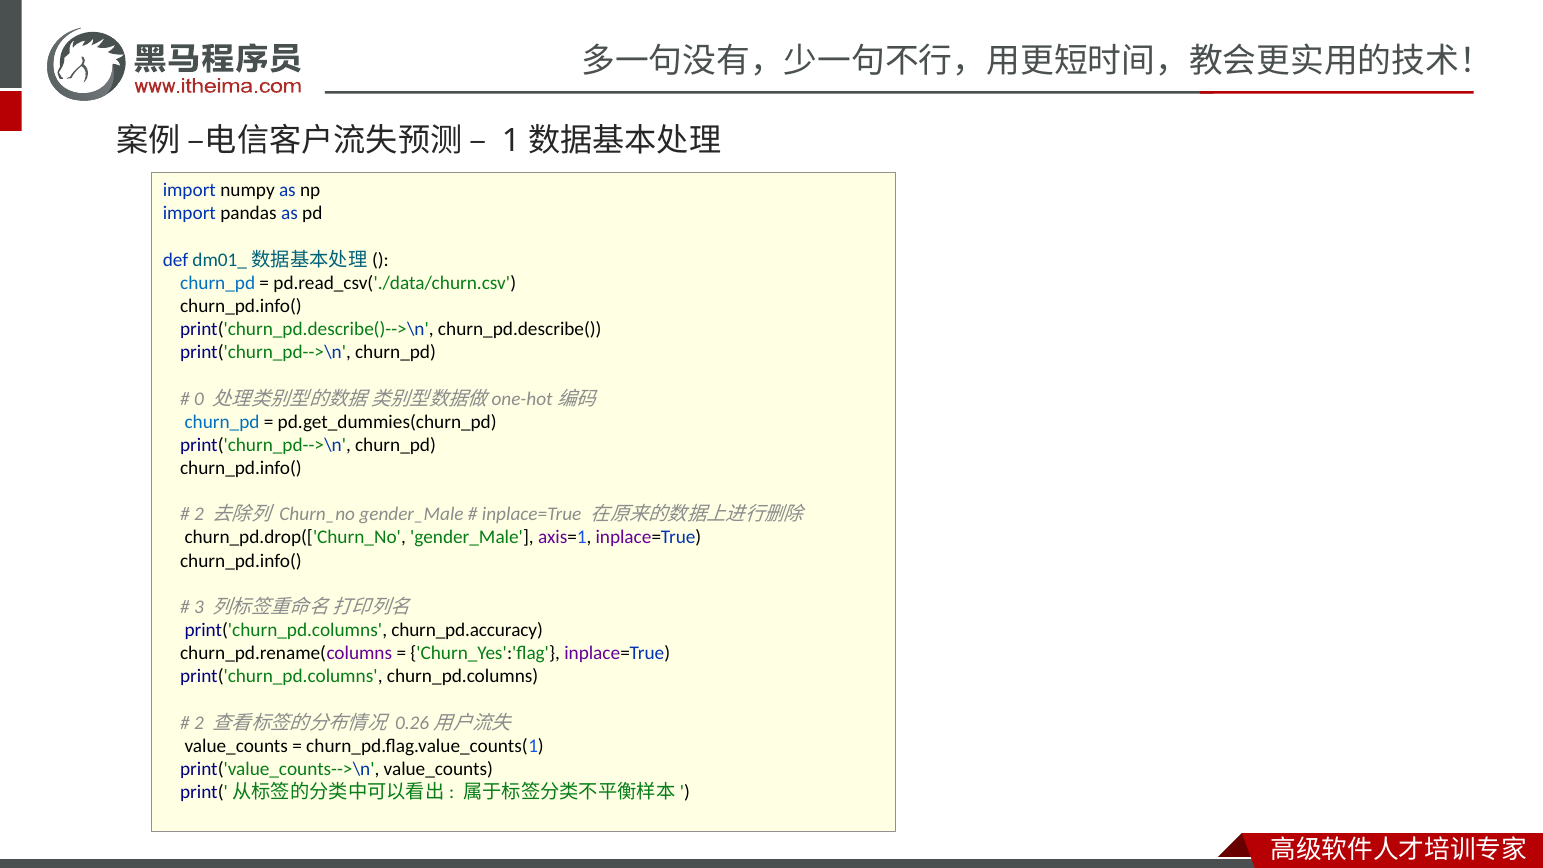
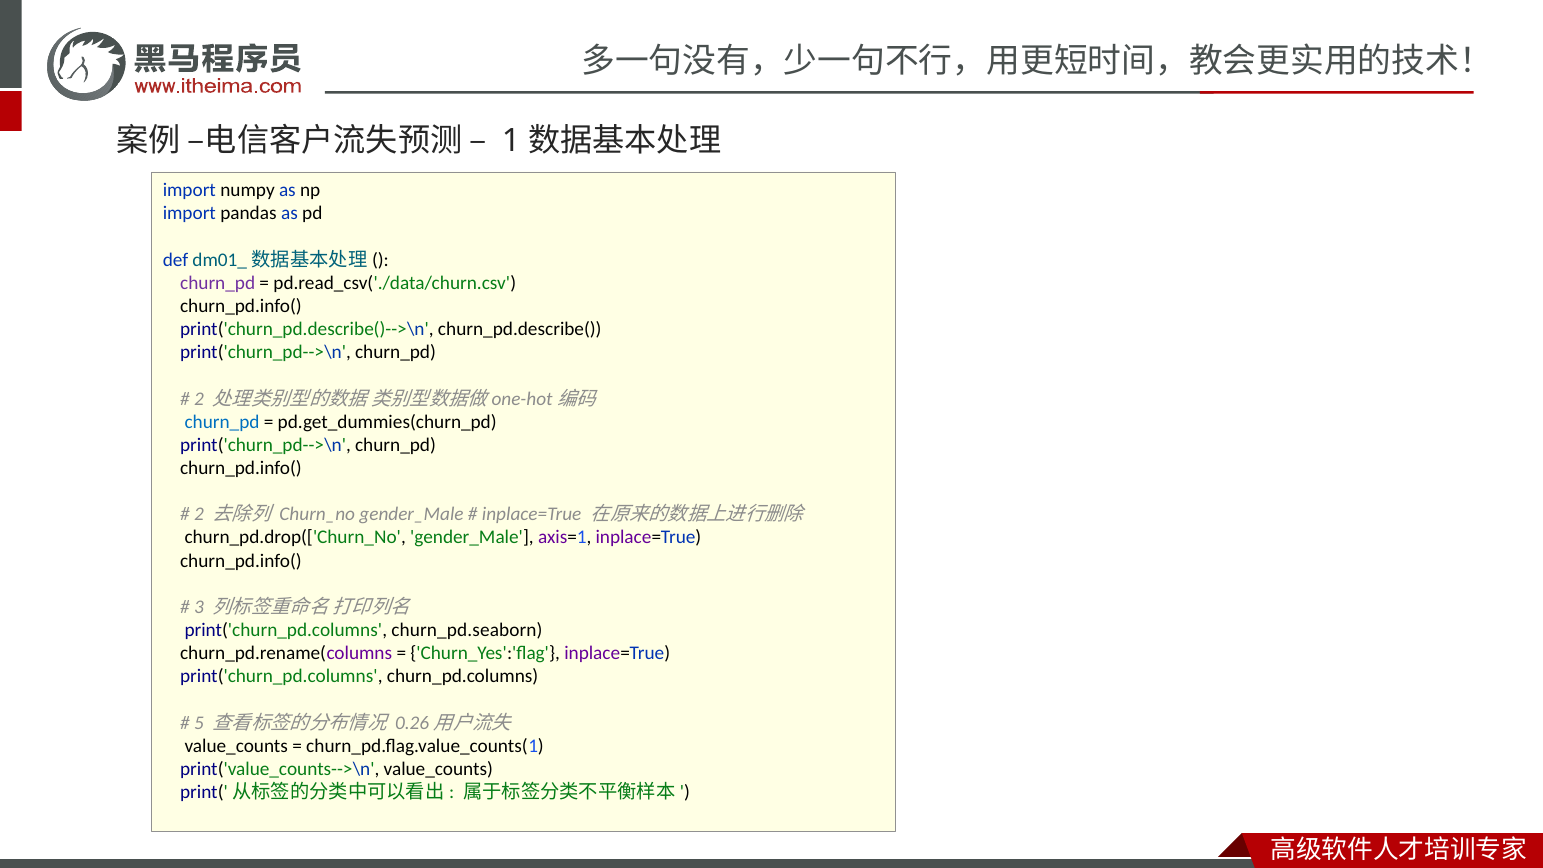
churn_pd colour: blue -> purple (218, 283)
0: 0 -> 2 (199, 399)
churn_pd.accuracy: churn_pd.accuracy -> churn_pd.seaborn (467, 630)
2: 2 -> 5 (199, 723)
